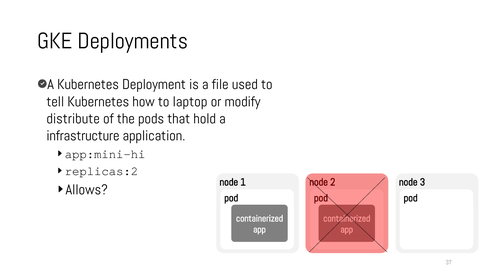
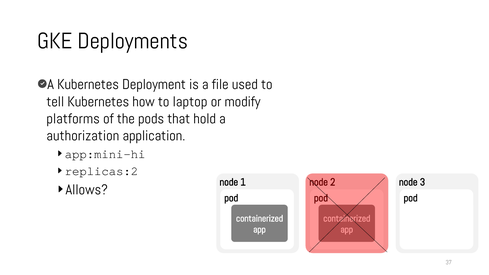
distribute: distribute -> platforms (73, 119)
infrastructure: infrastructure -> authorization (83, 136)
